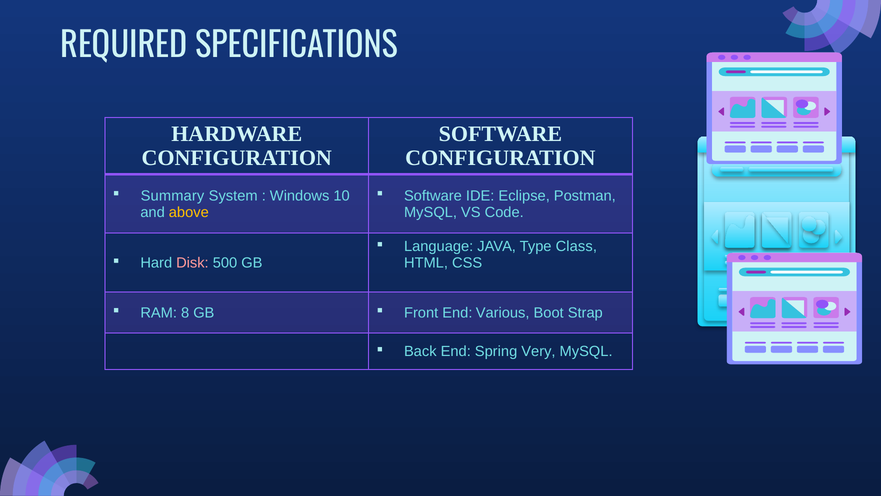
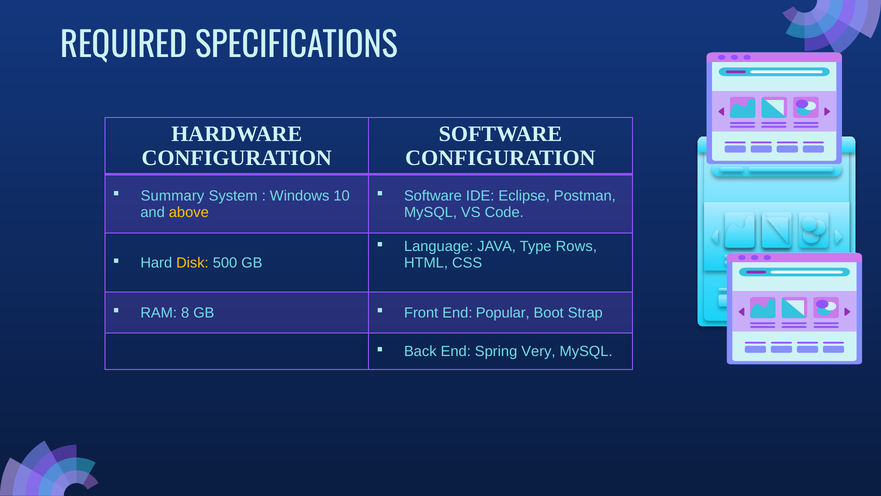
Class: Class -> Rows (576, 246)
Disk colour: pink -> yellow (192, 263)
Various: Various -> Popular (503, 312)
